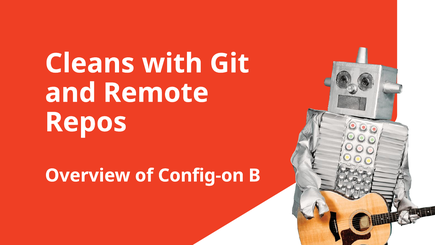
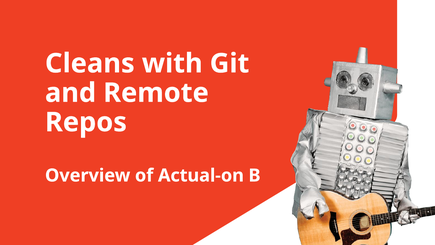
Config-on: Config-on -> Actual-on (201, 175)
